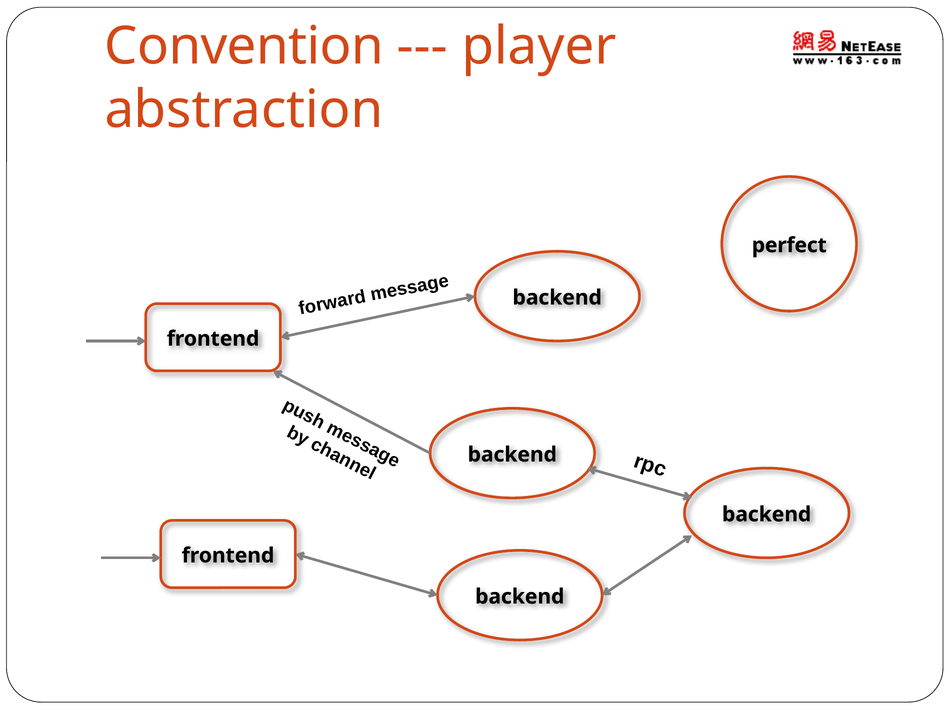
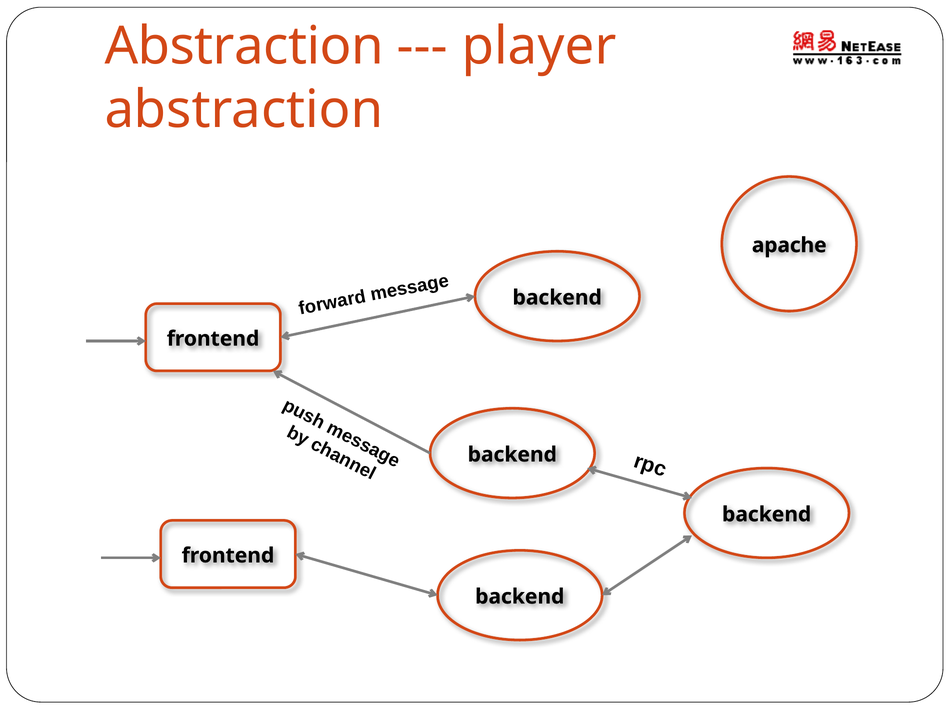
Convention: Convention -> Abstraction (244, 46)
perfect: perfect -> apache (789, 245)
